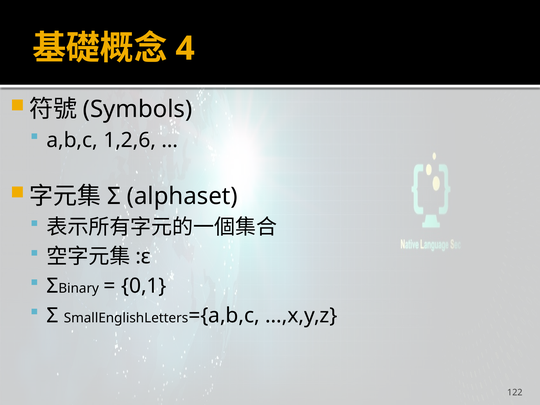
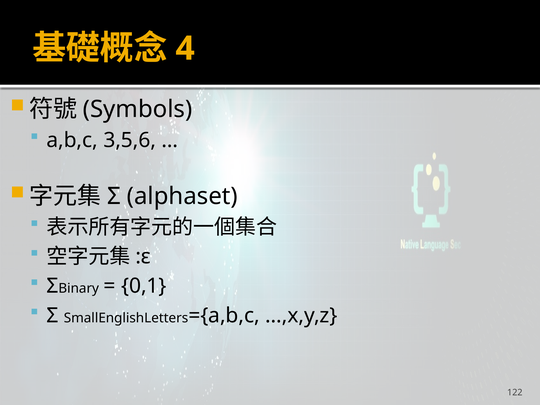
1,2,6: 1,2,6 -> 3,5,6 (130, 140)
